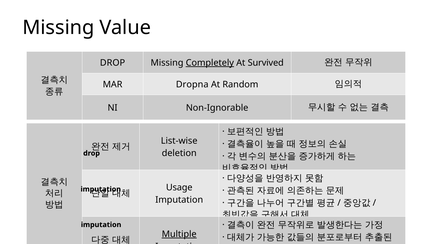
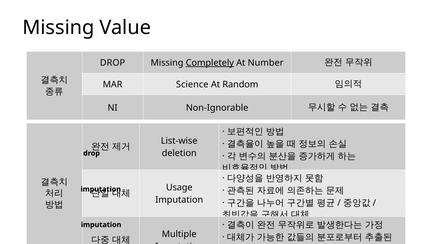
Survived: Survived -> Number (266, 63)
Dropna: Dropna -> Science (192, 85)
Multiple underline: present -> none (179, 235)
